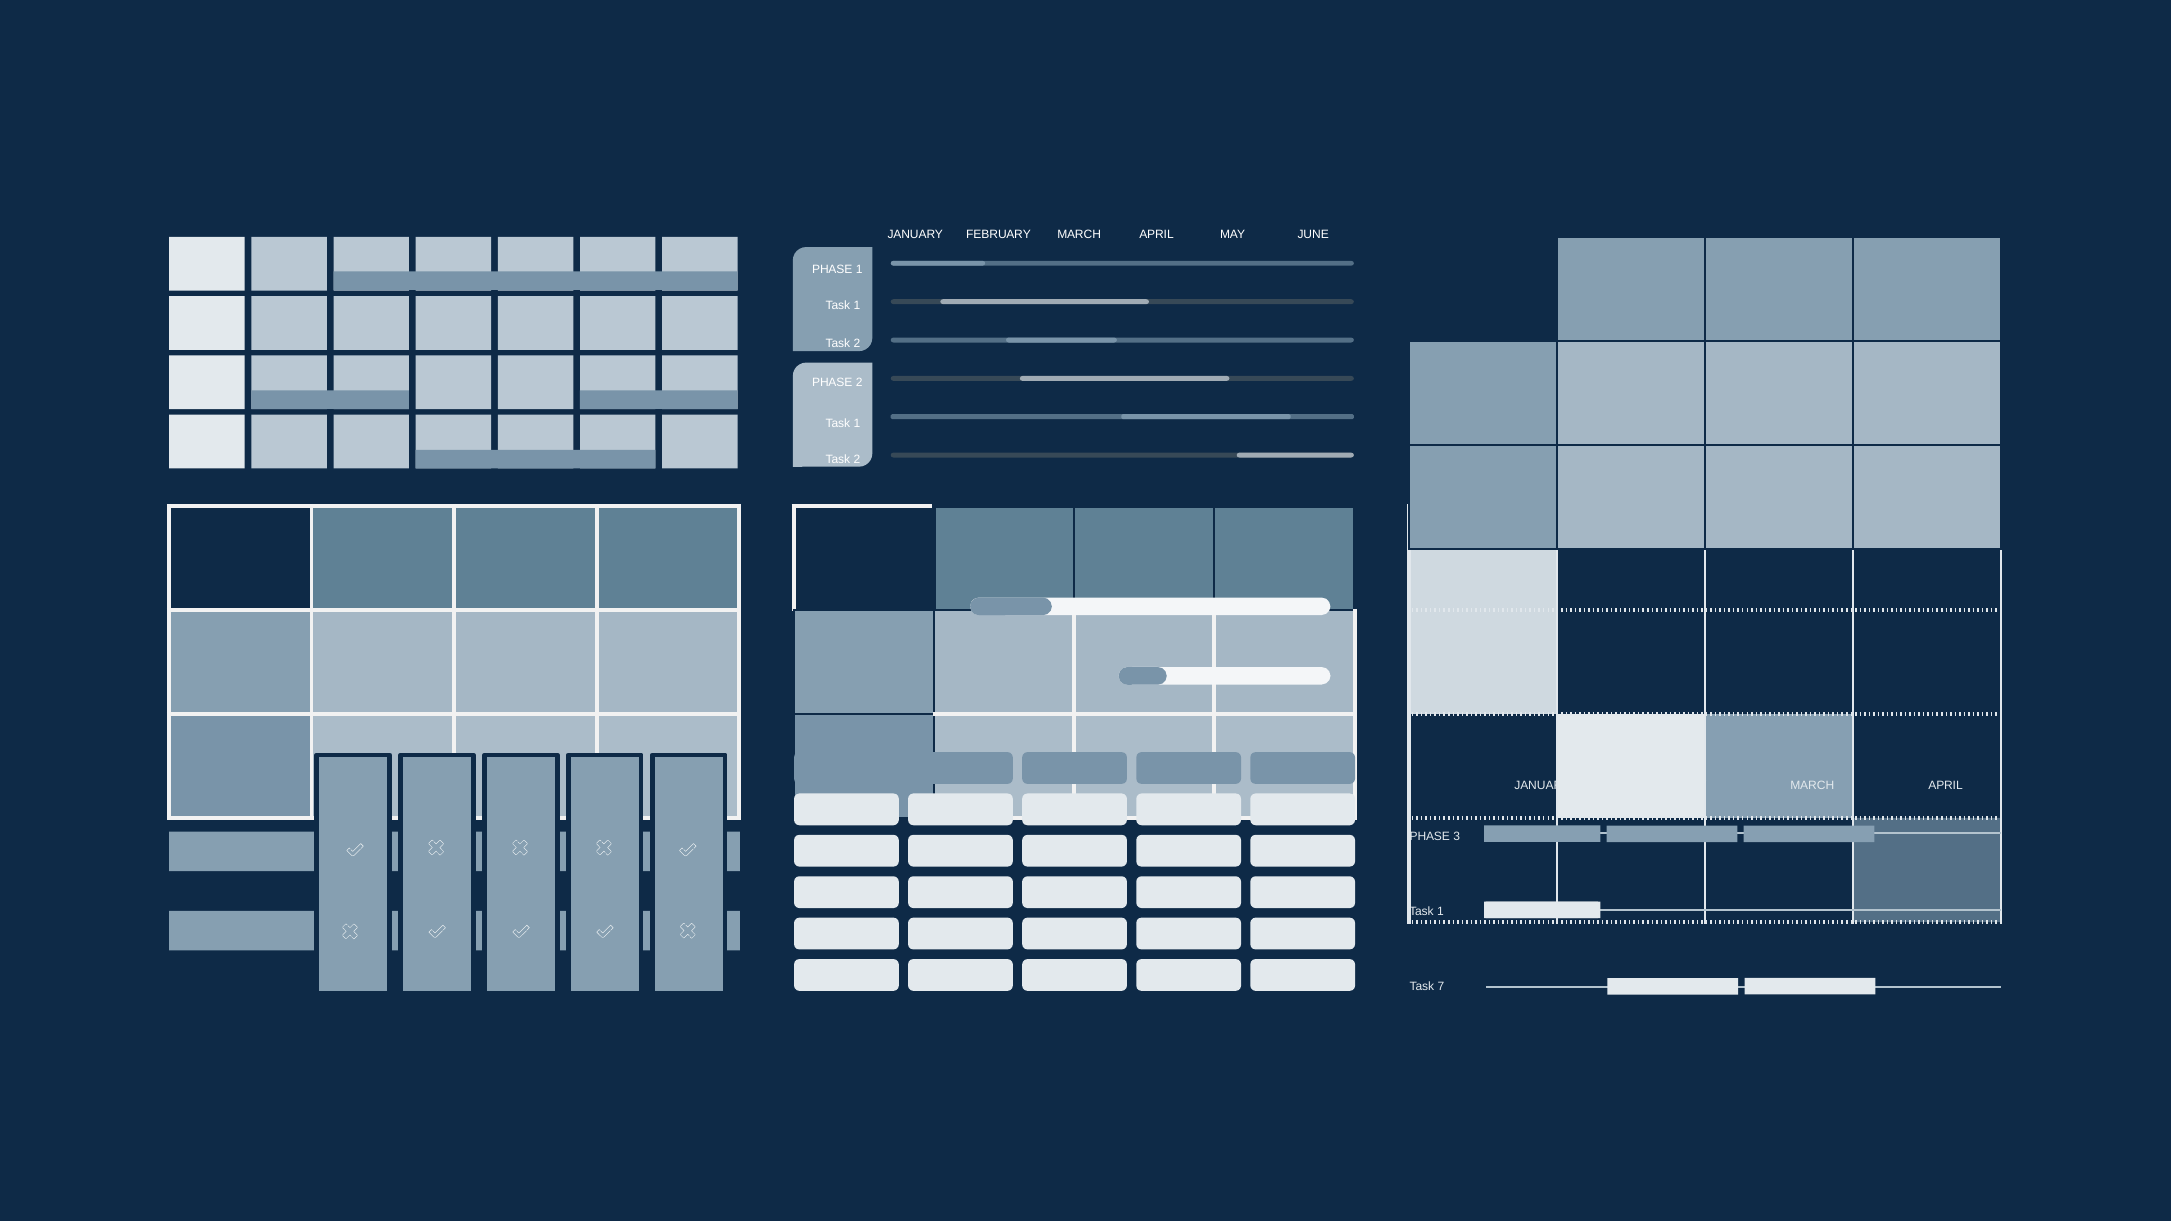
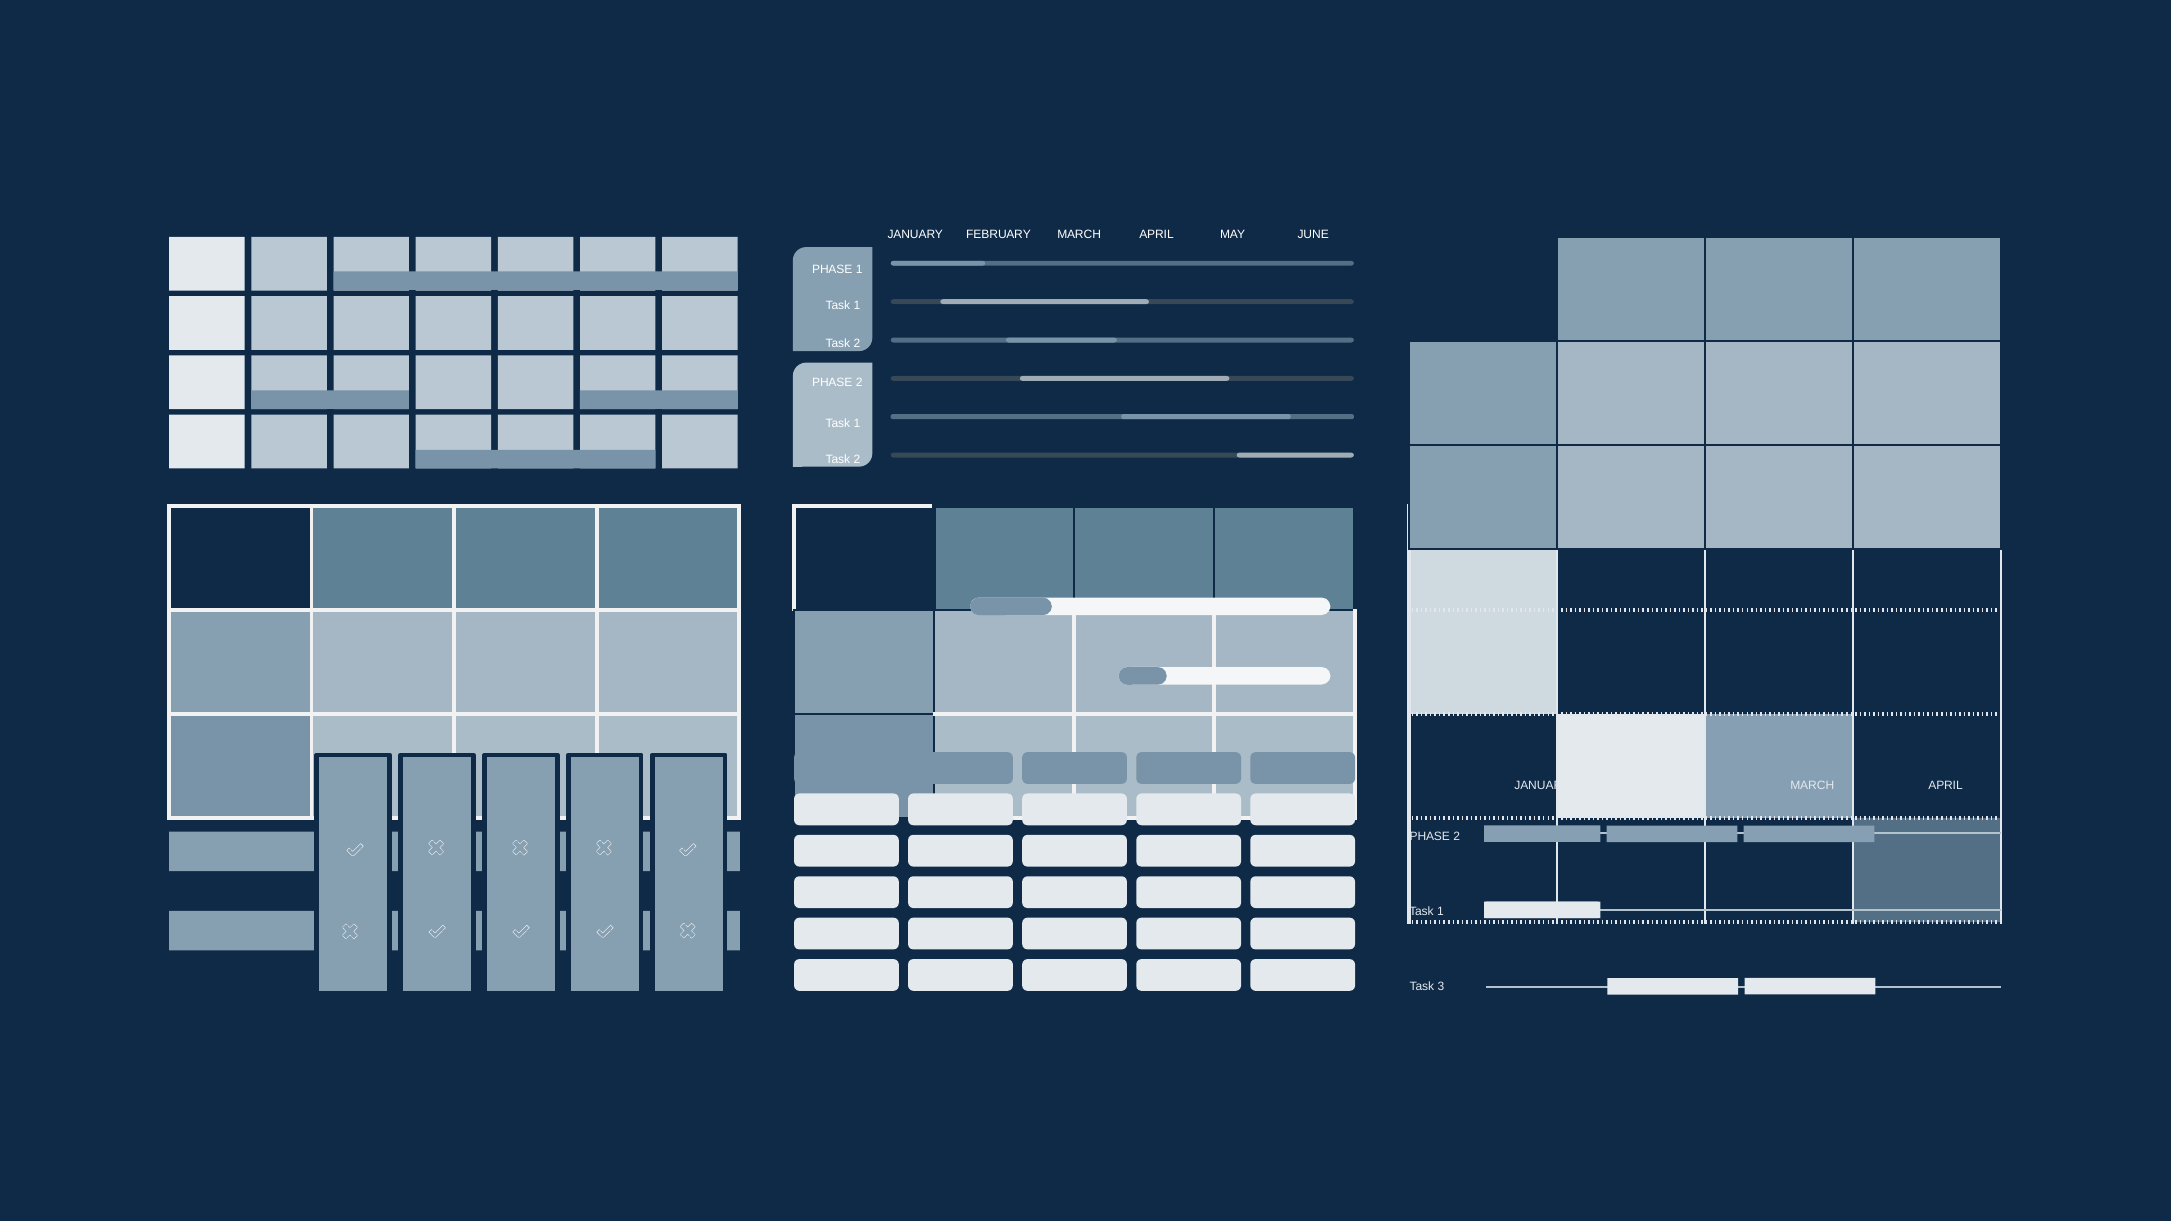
3: 3 -> 2 (1457, 836)
7: 7 -> 3 (1441, 987)
